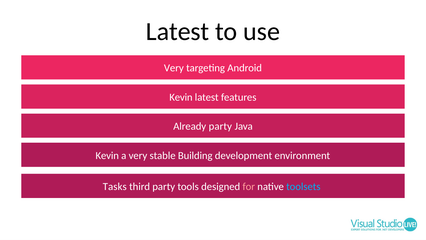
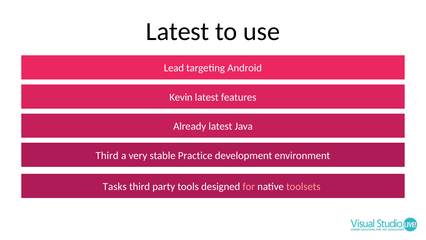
Very: Very -> Lead (174, 68)
Already party: party -> latest (220, 126)
Kevin: Kevin -> Third (107, 155)
Building: Building -> Practice (195, 155)
toolsets colour: light blue -> pink (303, 186)
